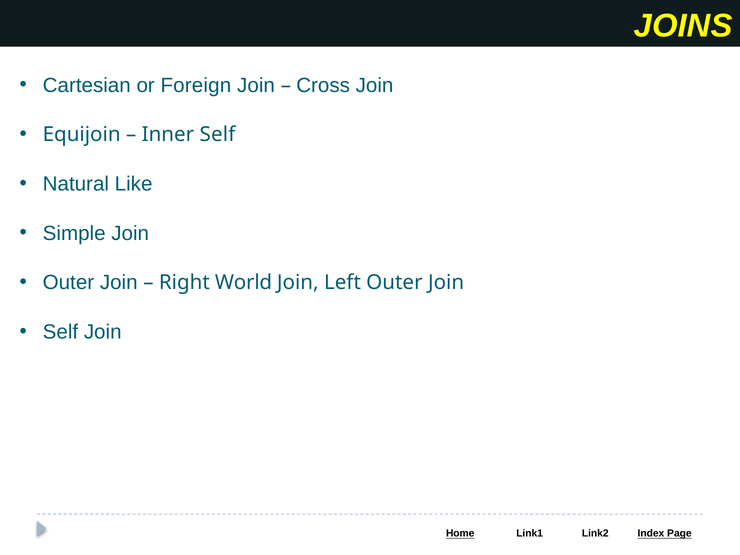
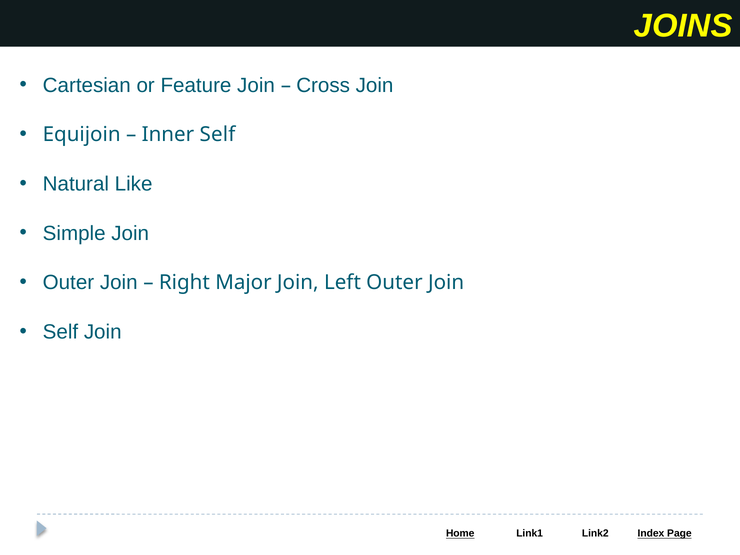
Foreign: Foreign -> Feature (196, 85)
World: World -> Major (243, 283)
